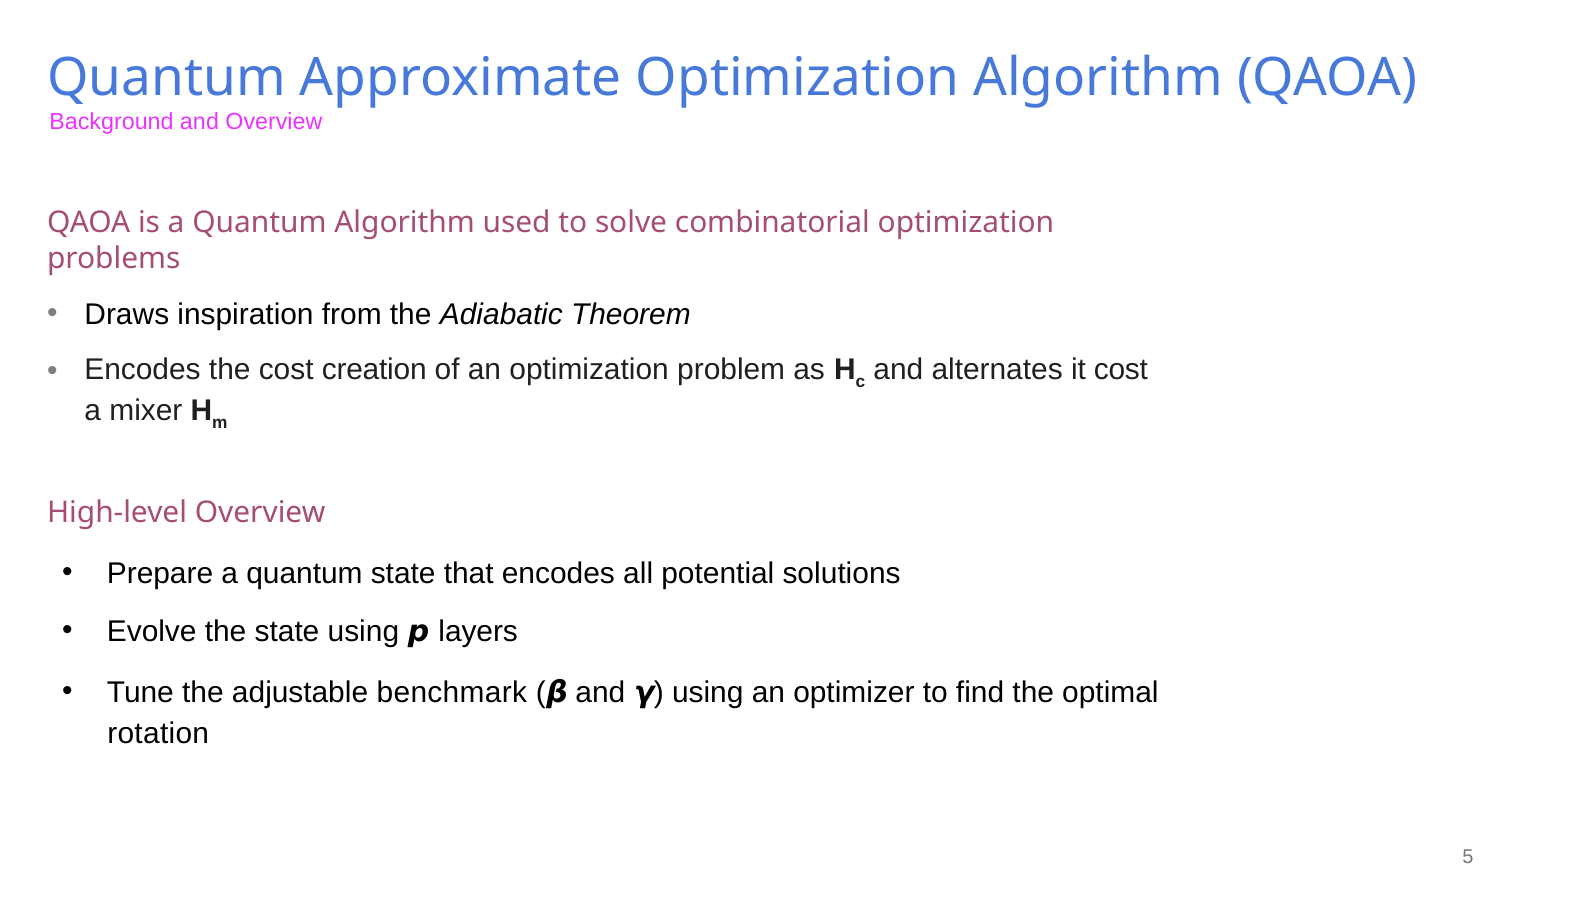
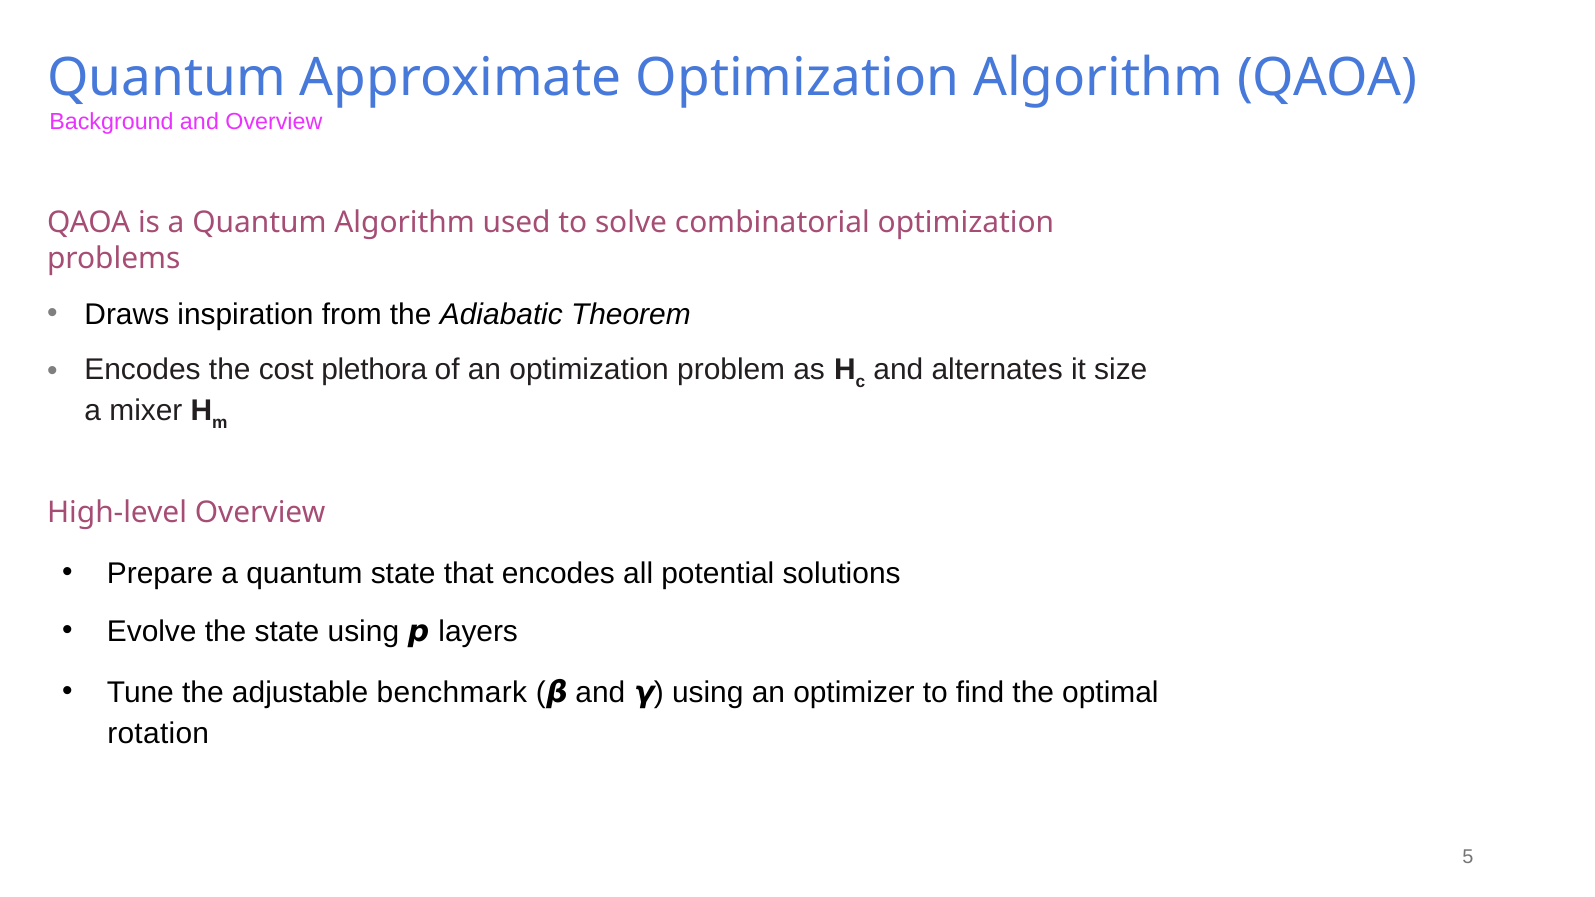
creation: creation -> plethora (374, 370)
it cost: cost -> size (1121, 370)
